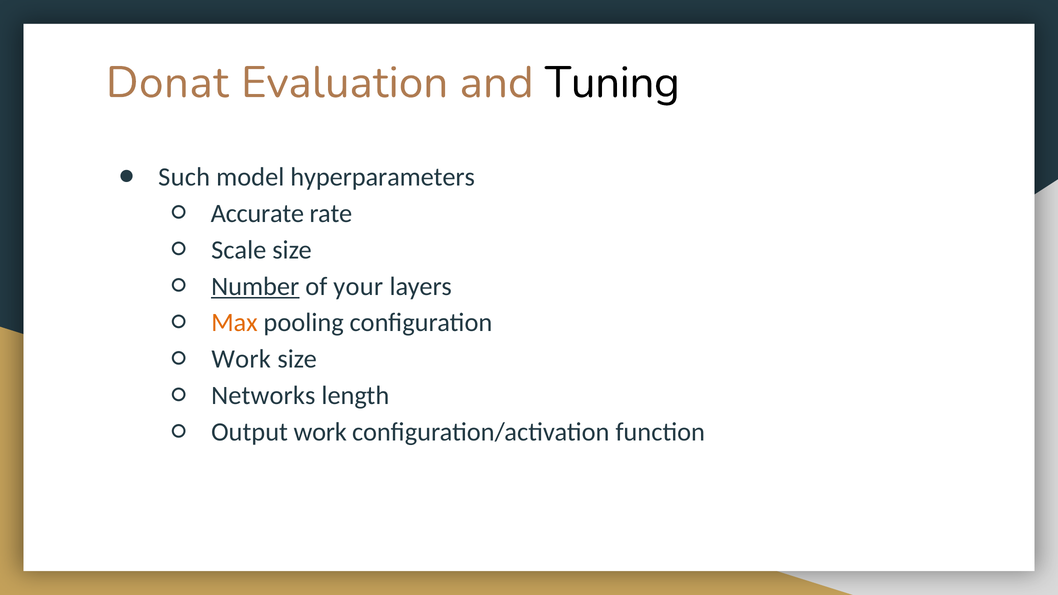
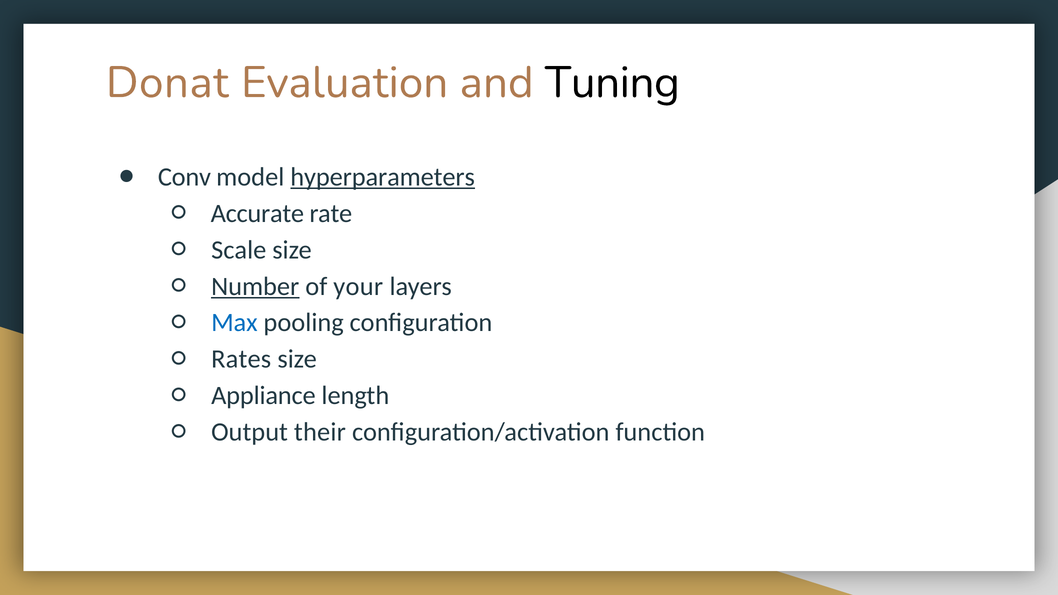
Such: Such -> Conv (184, 177)
hyperparameters underline: none -> present (383, 177)
Max colour: orange -> blue (234, 323)
Work: Work -> Rates (241, 359)
Networks: Networks -> Appliance (263, 396)
Output work: work -> their (320, 432)
